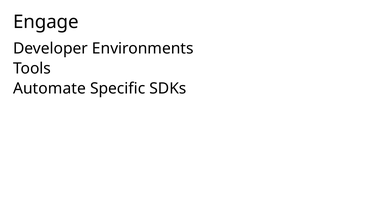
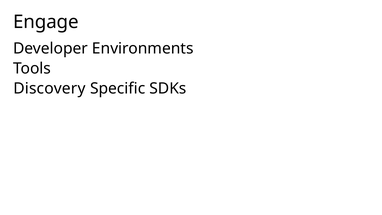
Automate: Automate -> Discovery (49, 88)
